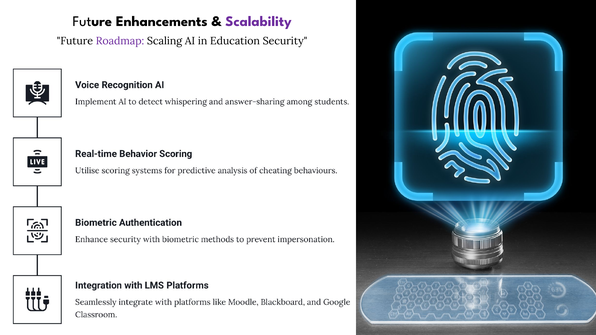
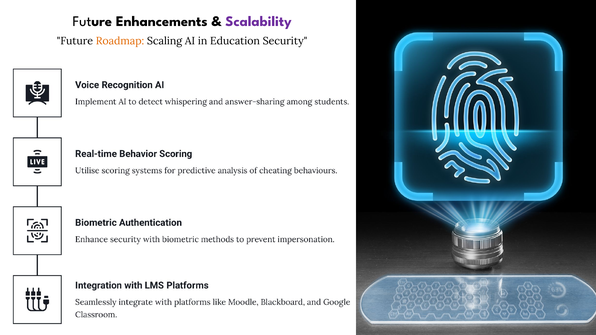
Roadmap colour: purple -> orange (120, 41)
